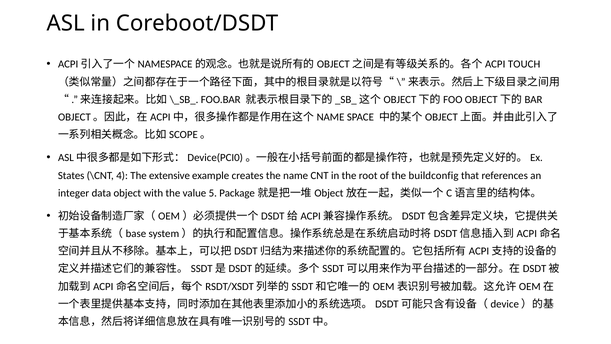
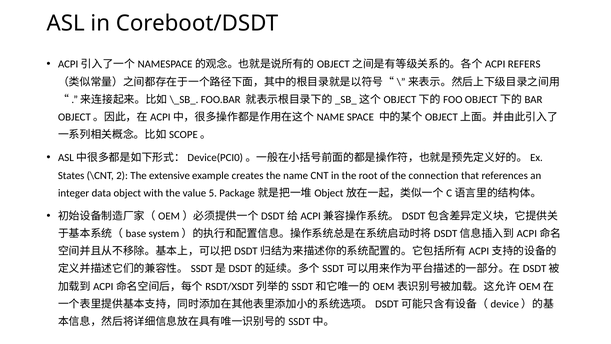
TOUCH: TOUCH -> REFERS (524, 64)
4: 4 -> 2 (122, 175)
buildconfig: buildconfig -> connection (434, 175)
